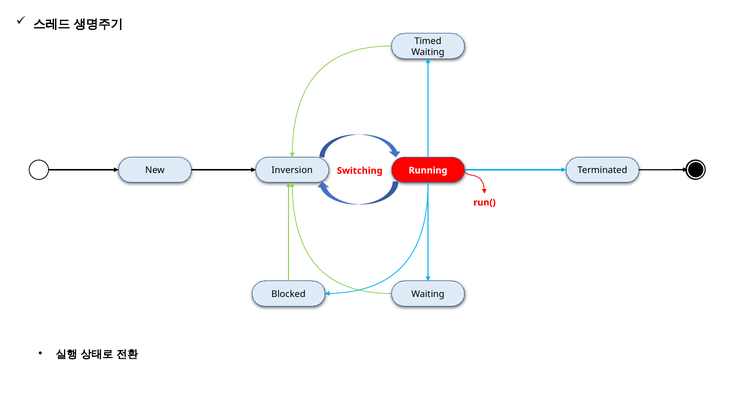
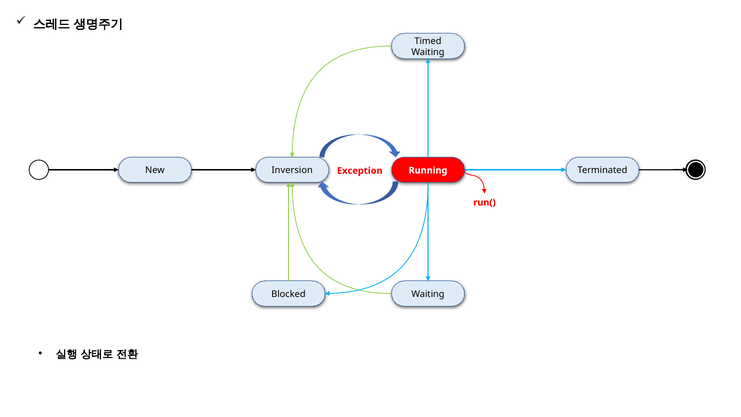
Switching: Switching -> Exception (360, 171)
